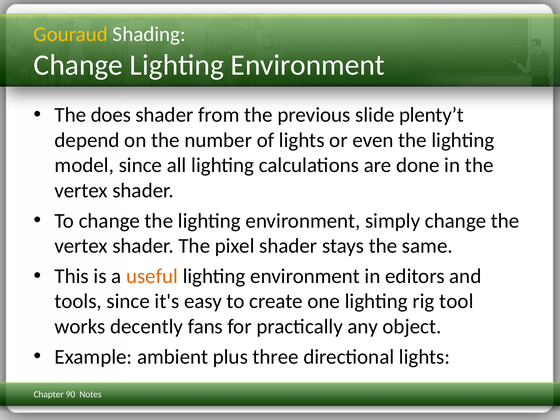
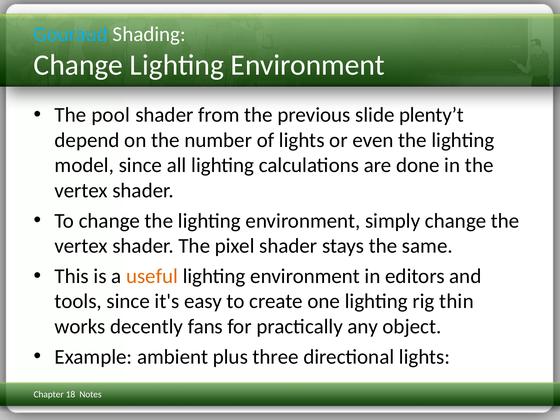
Gouraud colour: yellow -> light blue (71, 34)
does: does -> pool (111, 115)
tool: tool -> thin (456, 301)
90: 90 -> 18 (70, 394)
